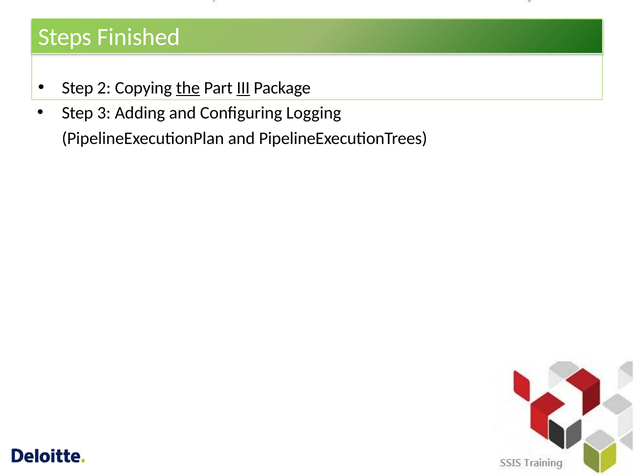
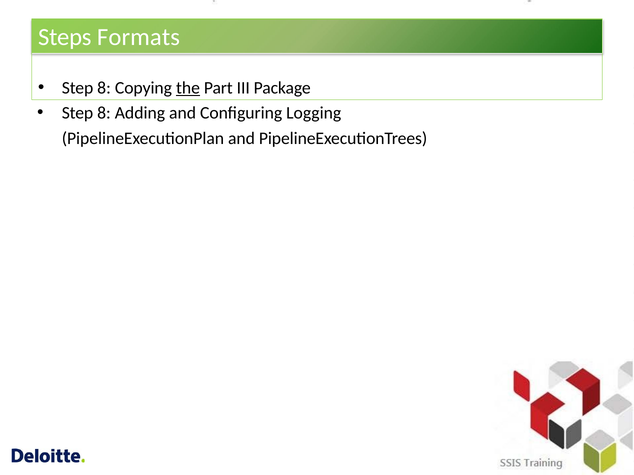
Finished: Finished -> Formats (138, 37)
2: 2 -> 8 (104, 88)
III underline: present -> none (243, 88)
3: 3 -> 8 (104, 113)
